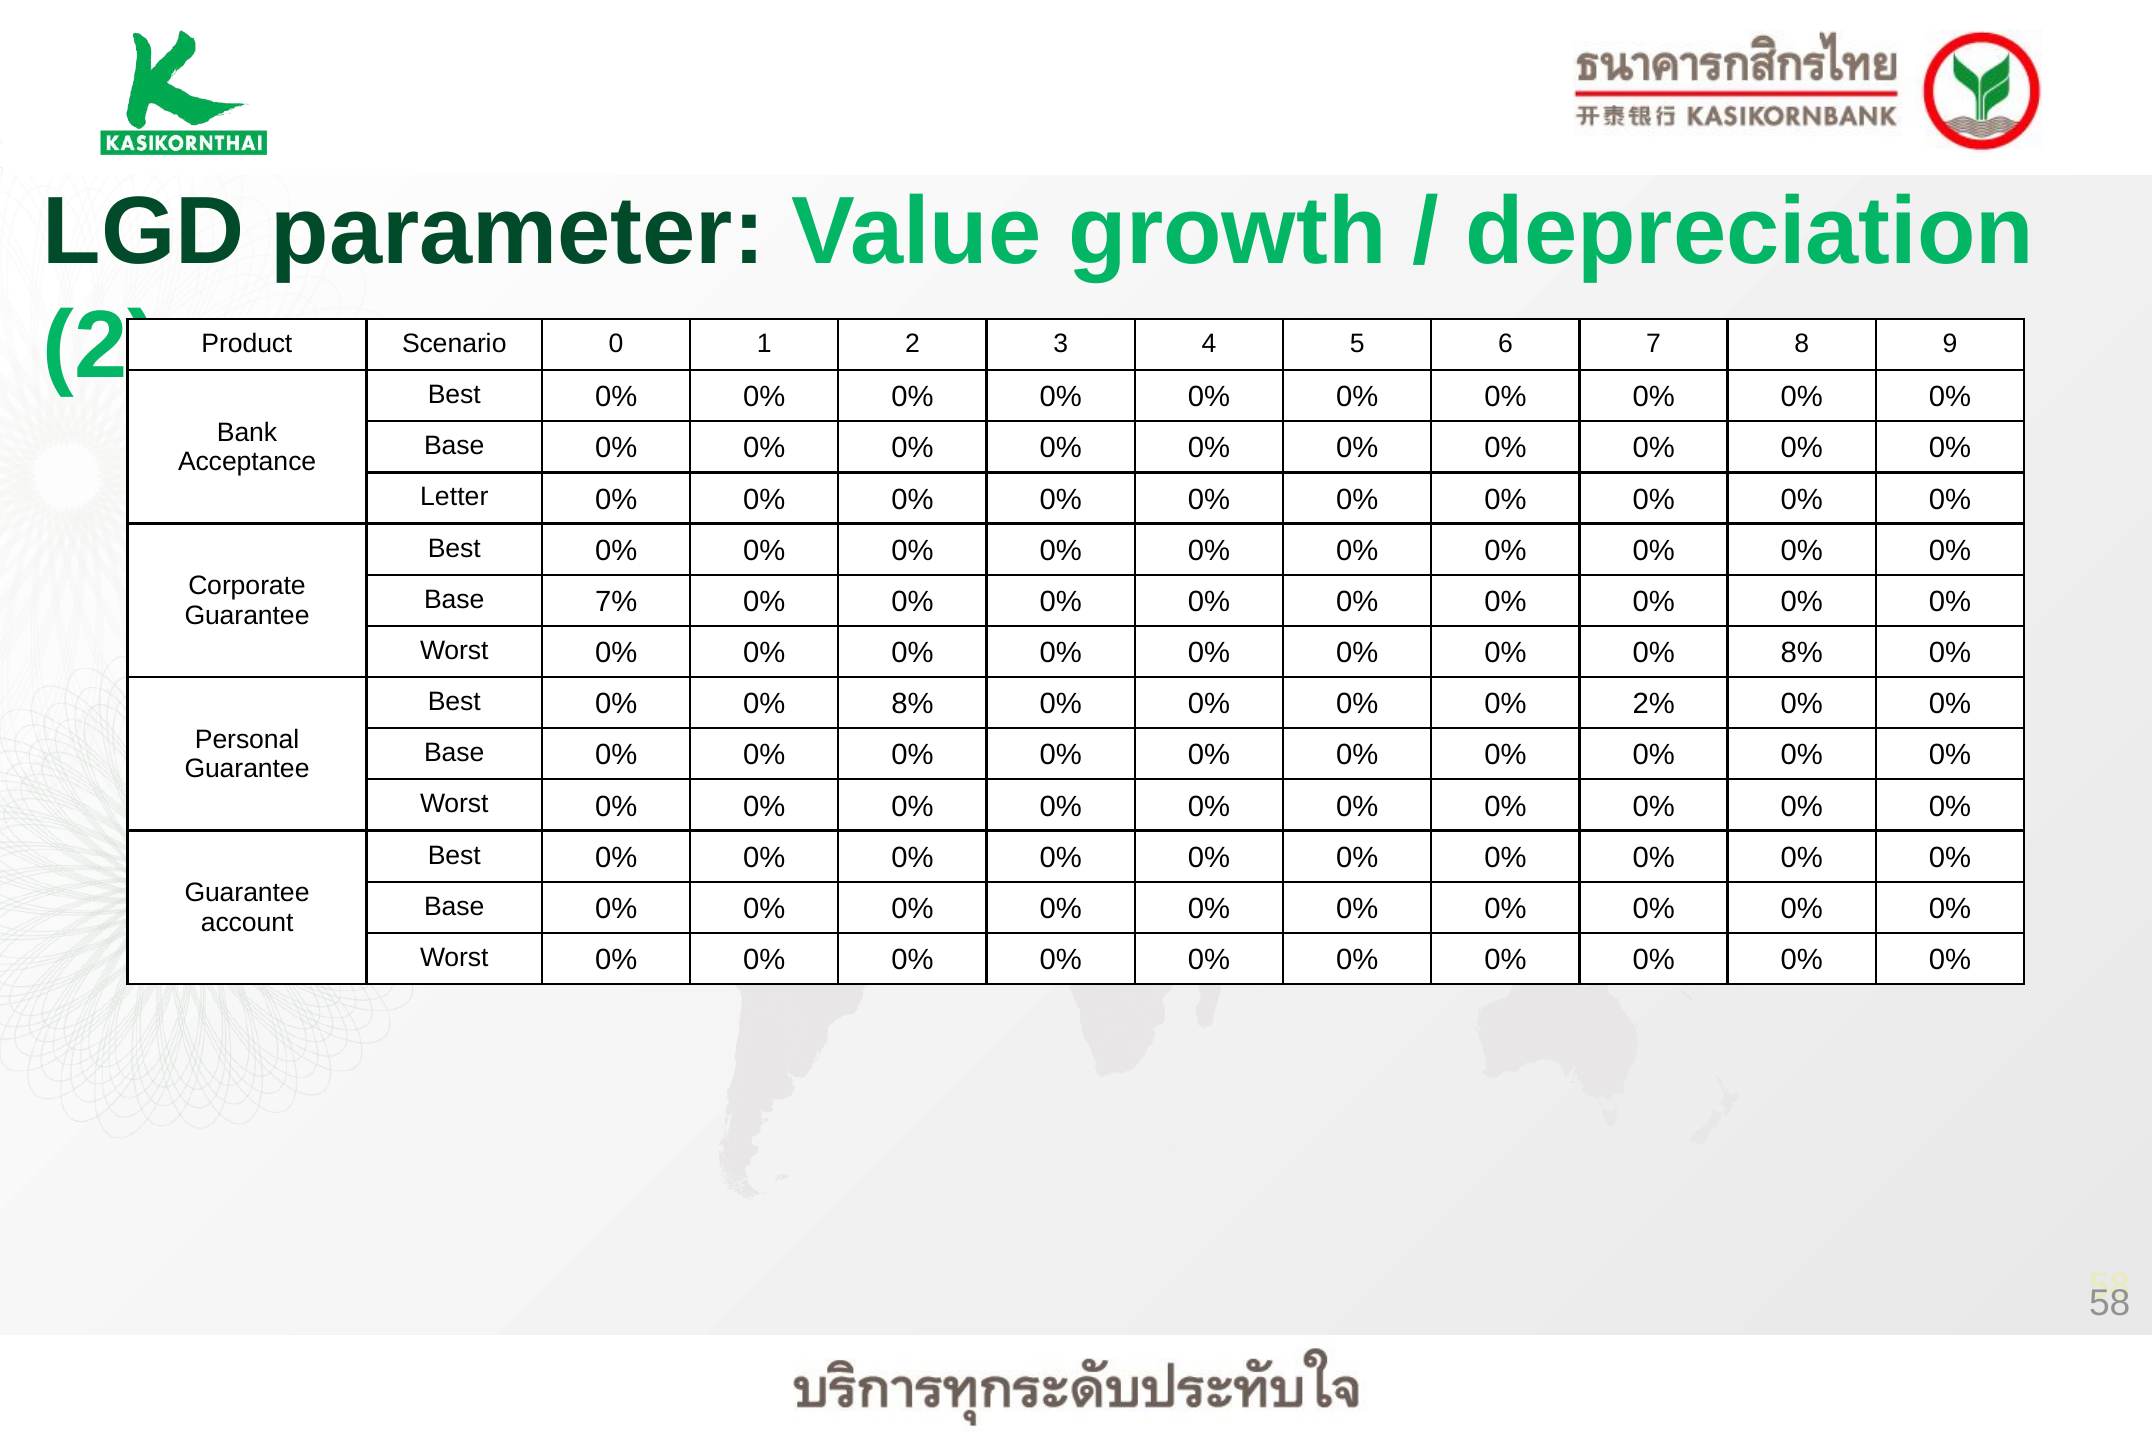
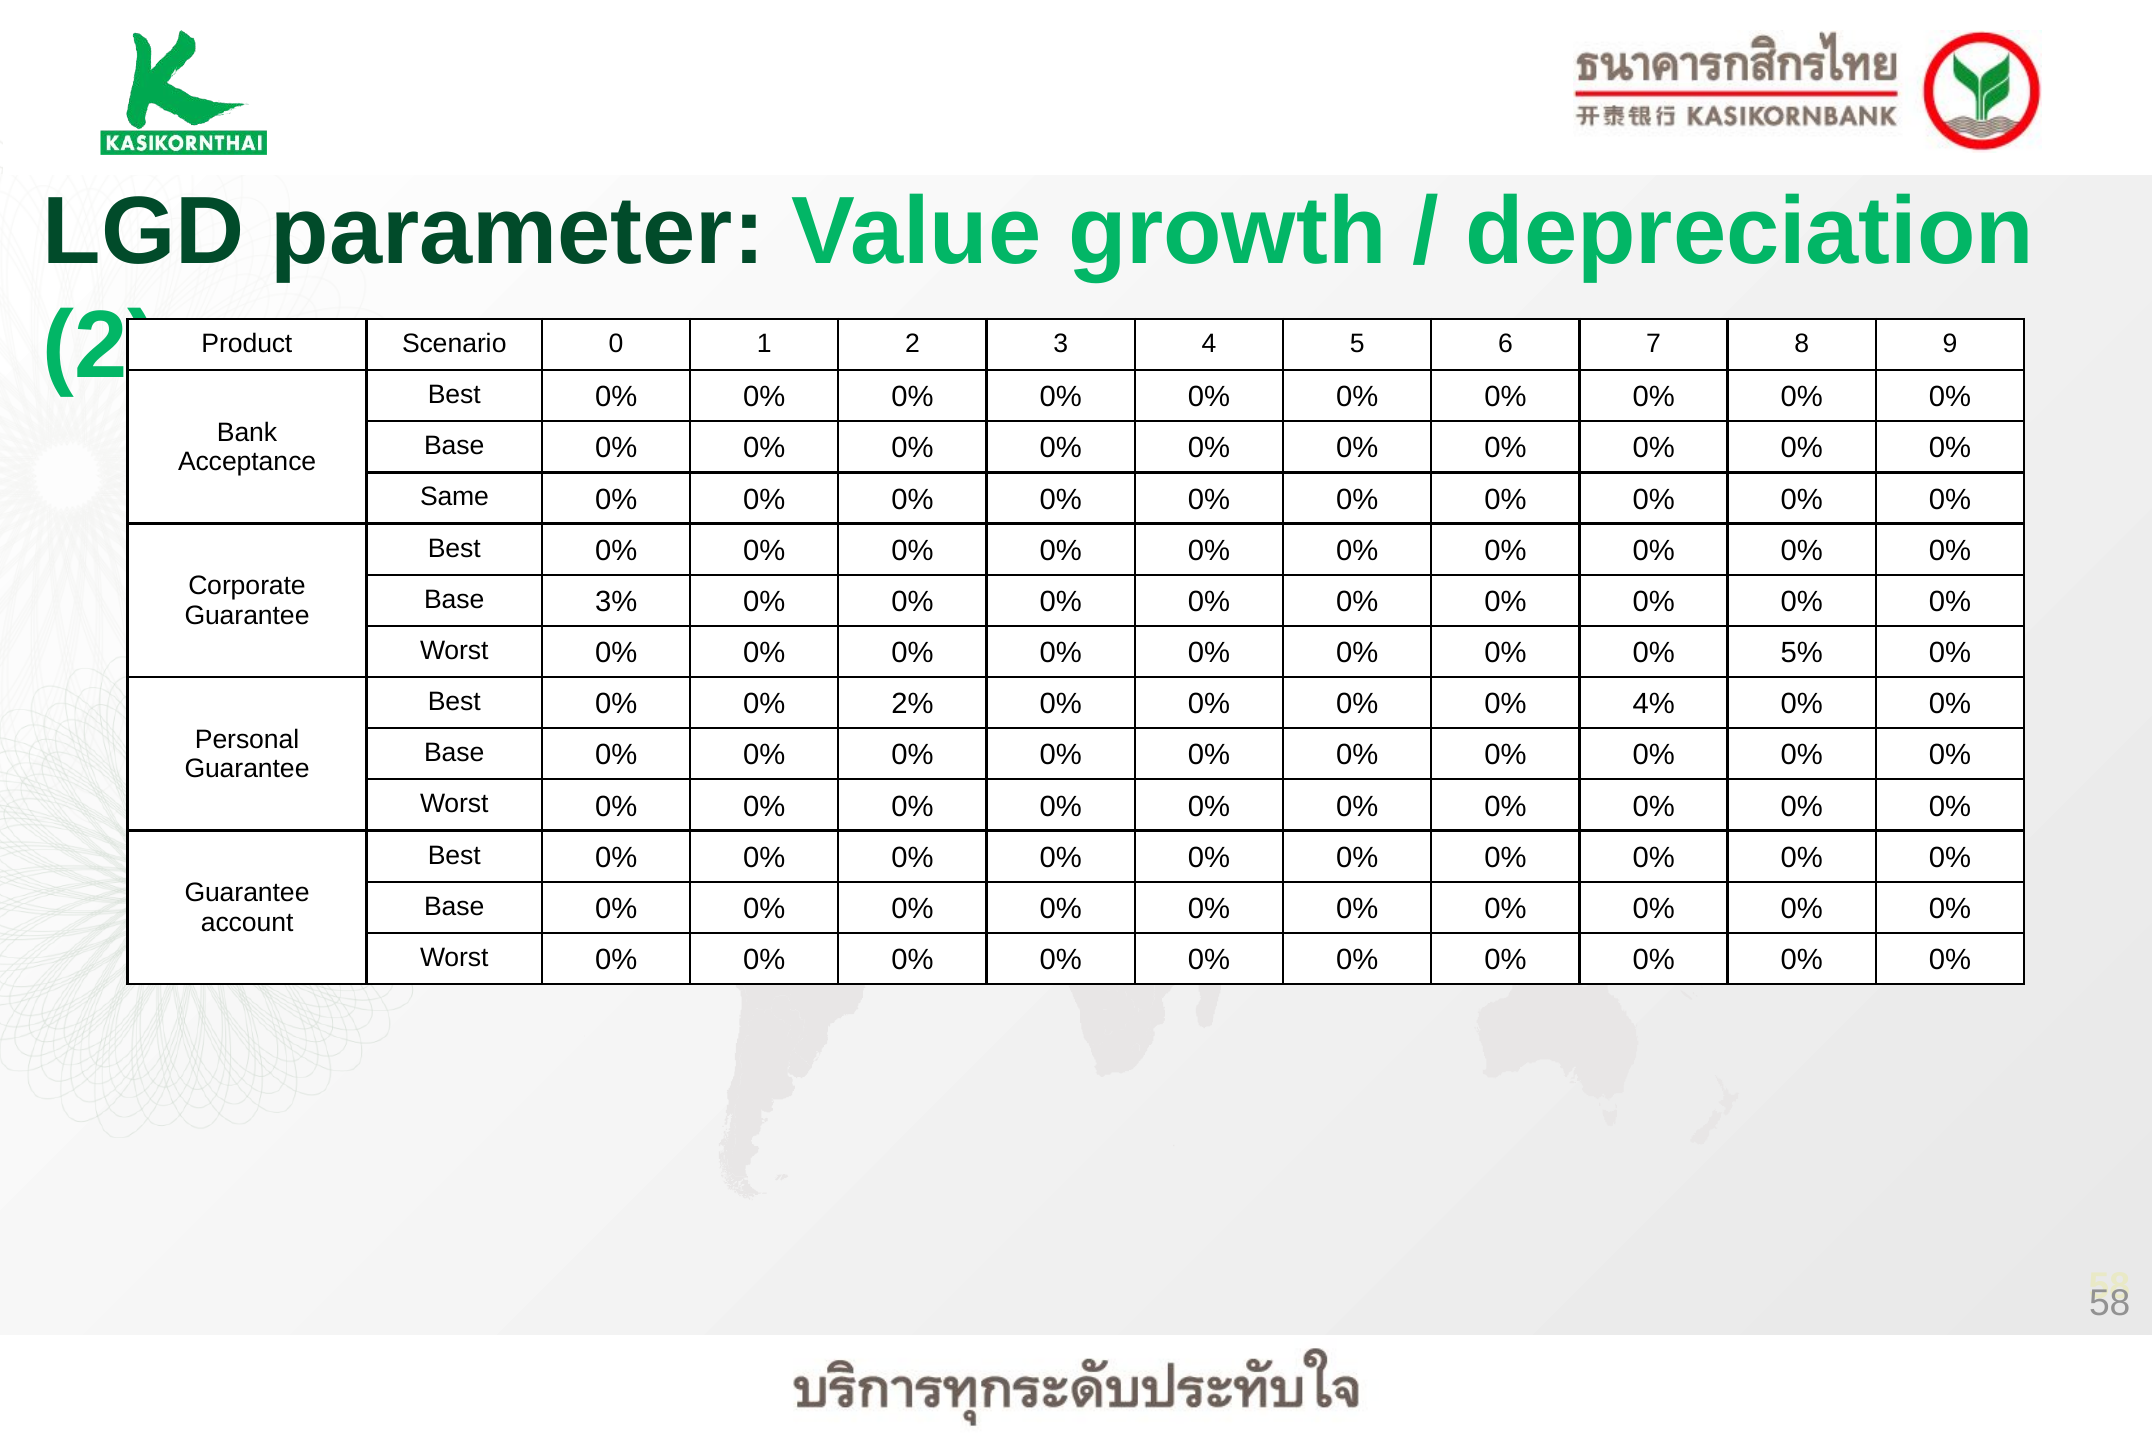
Letter: Letter -> Same (454, 497)
7%: 7% -> 3% (616, 602)
0% 0% 0% 8%: 8% -> 5% (1802, 653)
Best 0% 0% 8%: 8% -> 2% (913, 704)
2%: 2% -> 4% (1654, 704)
